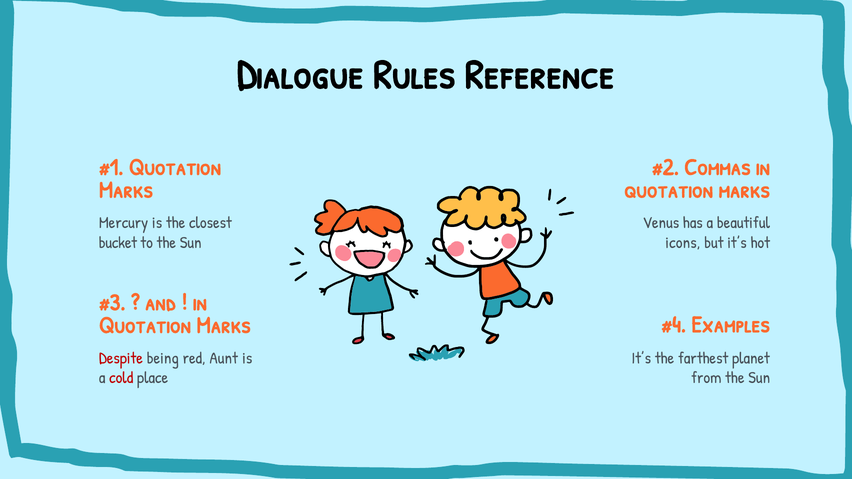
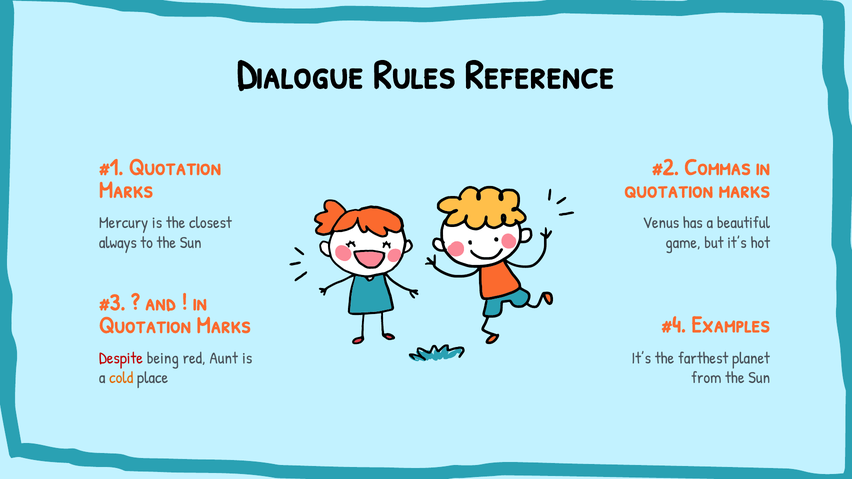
bucket: bucket -> always (118, 243)
icons: icons -> game (683, 243)
cold colour: red -> orange (121, 378)
